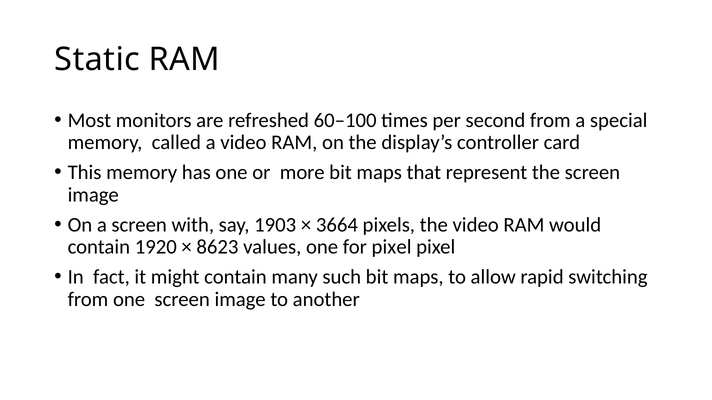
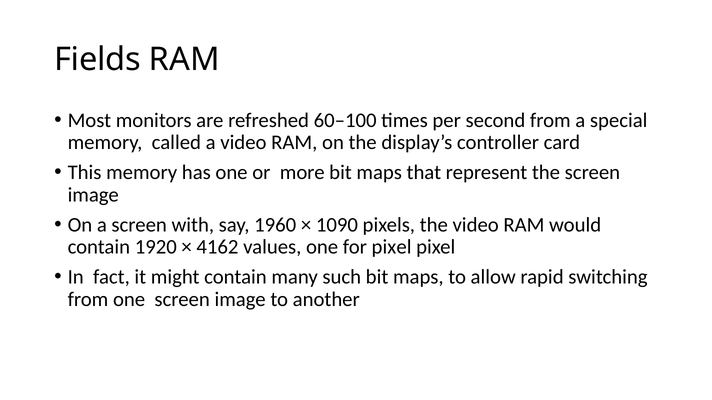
Static: Static -> Fields (98, 60)
1903: 1903 -> 1960 (275, 225)
3664: 3664 -> 1090 (337, 225)
8623: 8623 -> 4162 (217, 247)
